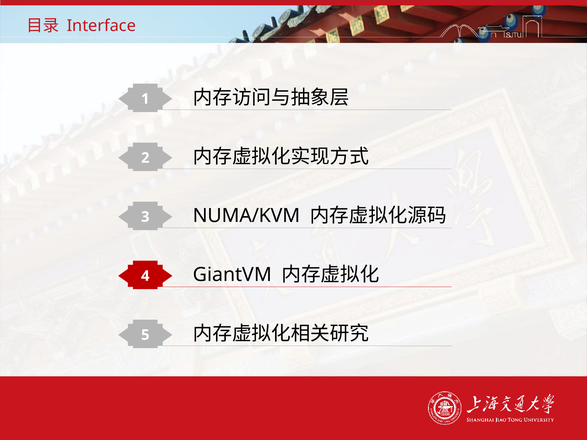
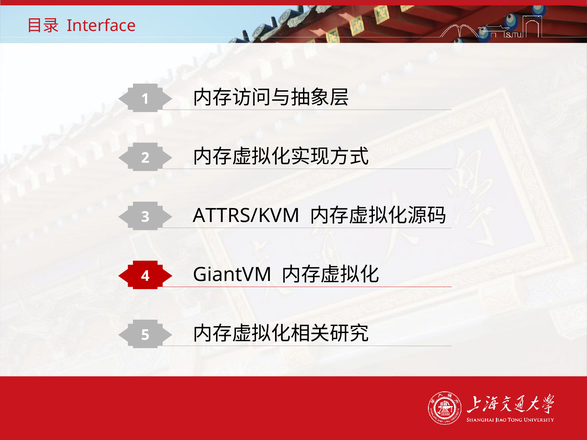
NUMA/KVM: NUMA/KVM -> ATTRS/KVM (246, 216)
